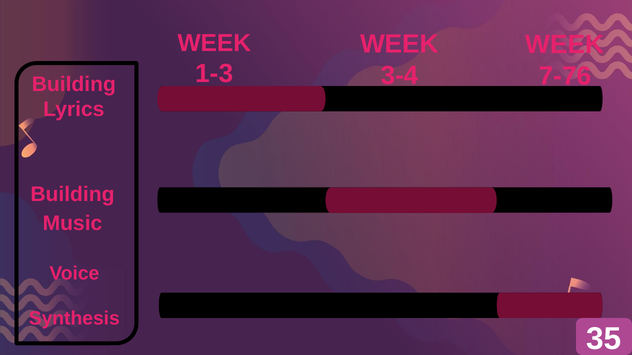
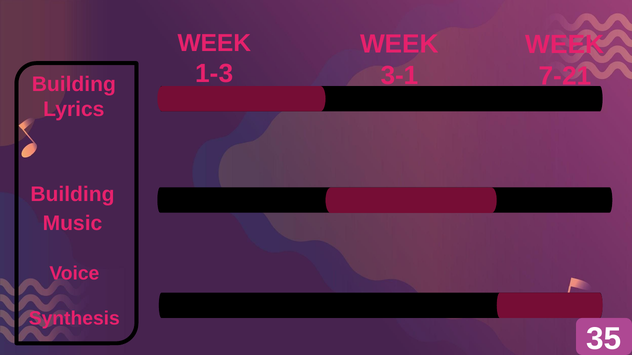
3-4: 3-4 -> 3-1 (400, 76)
7-76: 7-76 -> 7-21 (565, 76)
